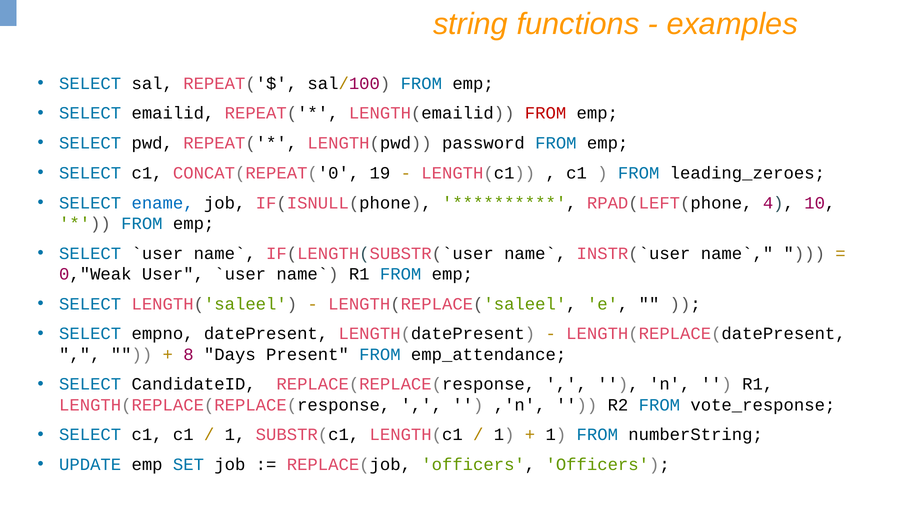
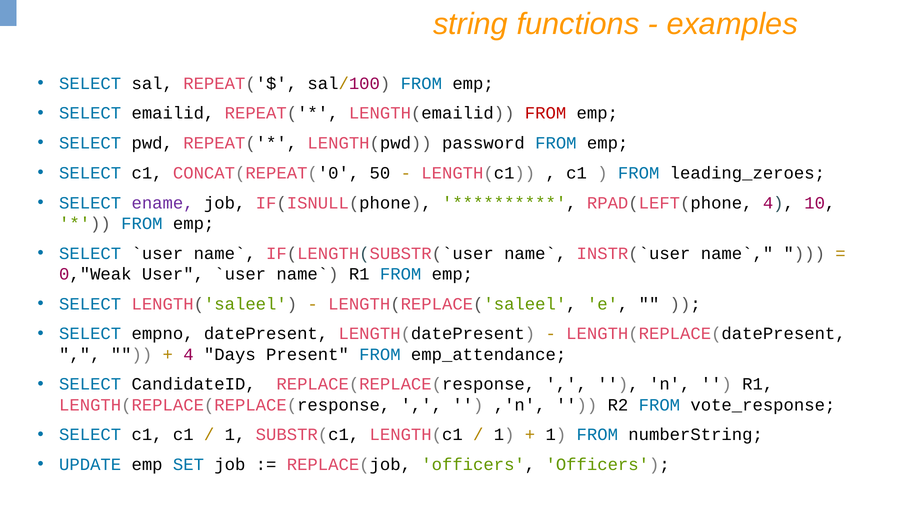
19: 19 -> 50 (380, 173)
ename colour: blue -> purple (163, 203)
8: 8 -> 4 (188, 355)
